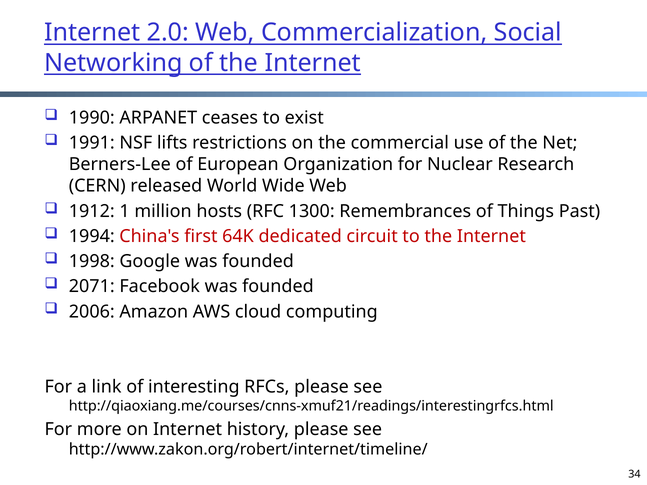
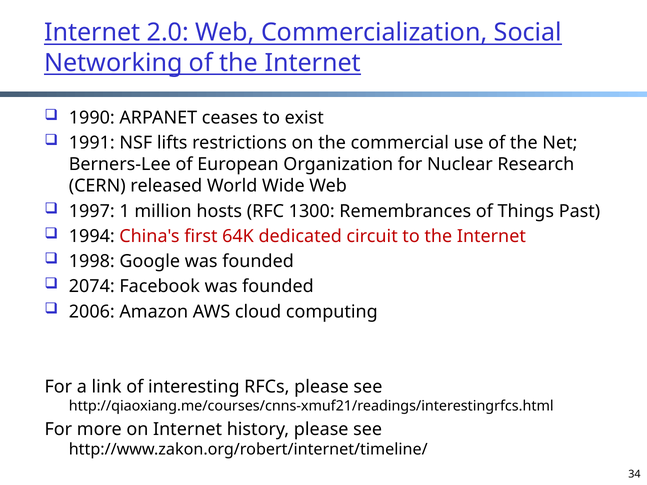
1912: 1912 -> 1997 (92, 211)
2071: 2071 -> 2074 (92, 287)
